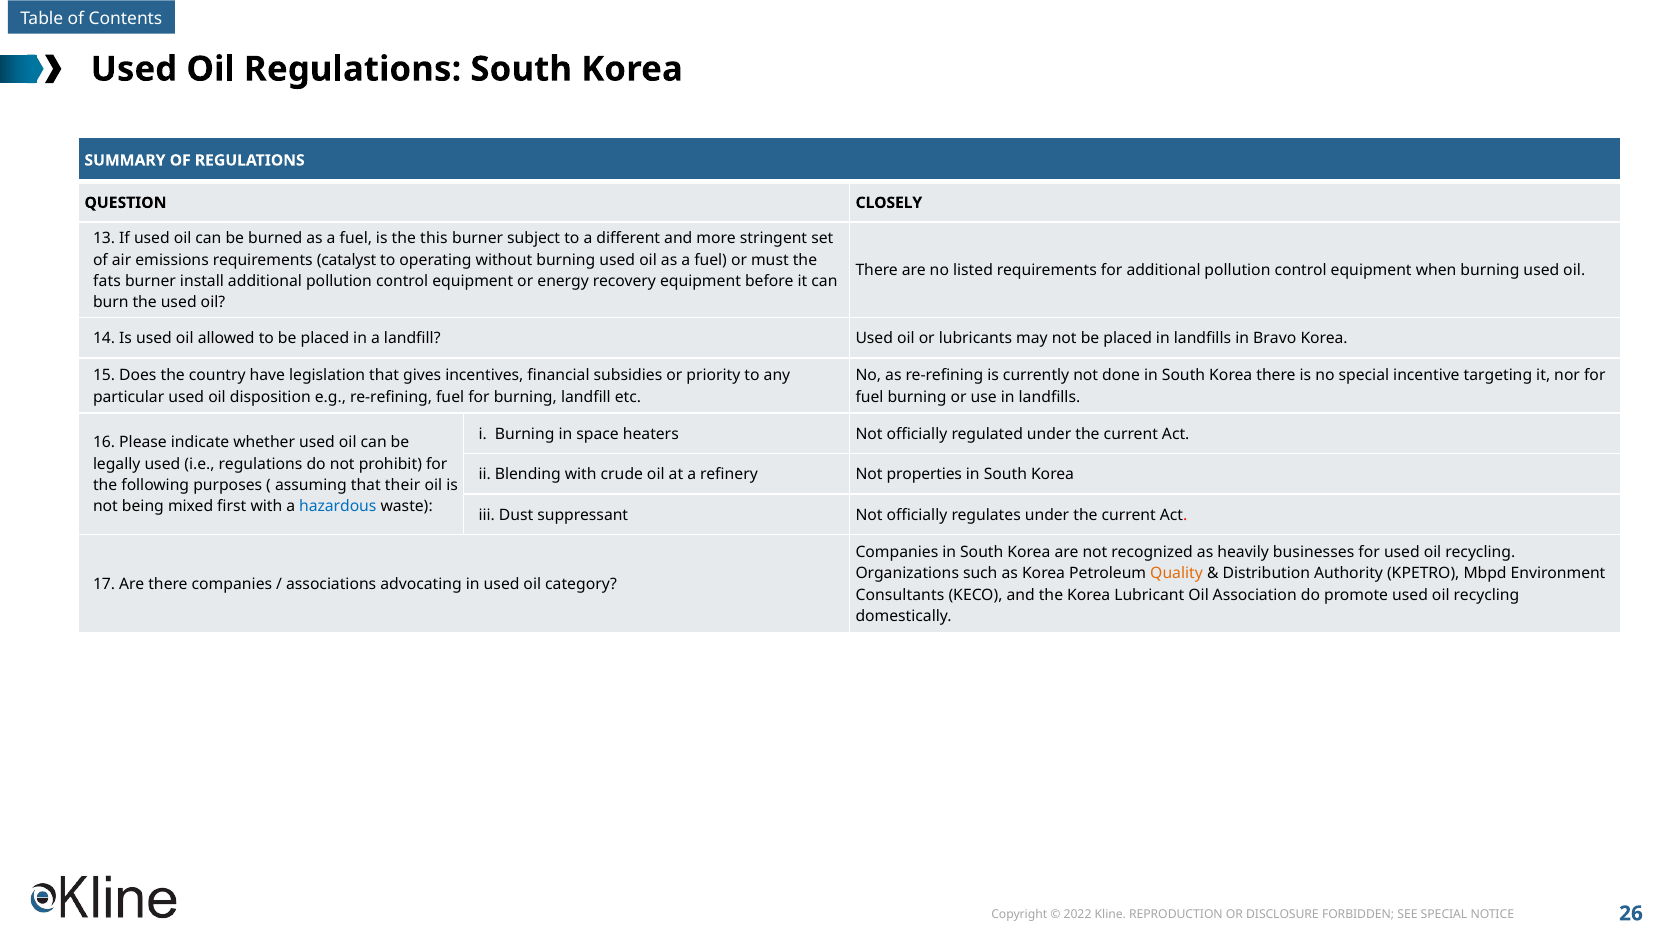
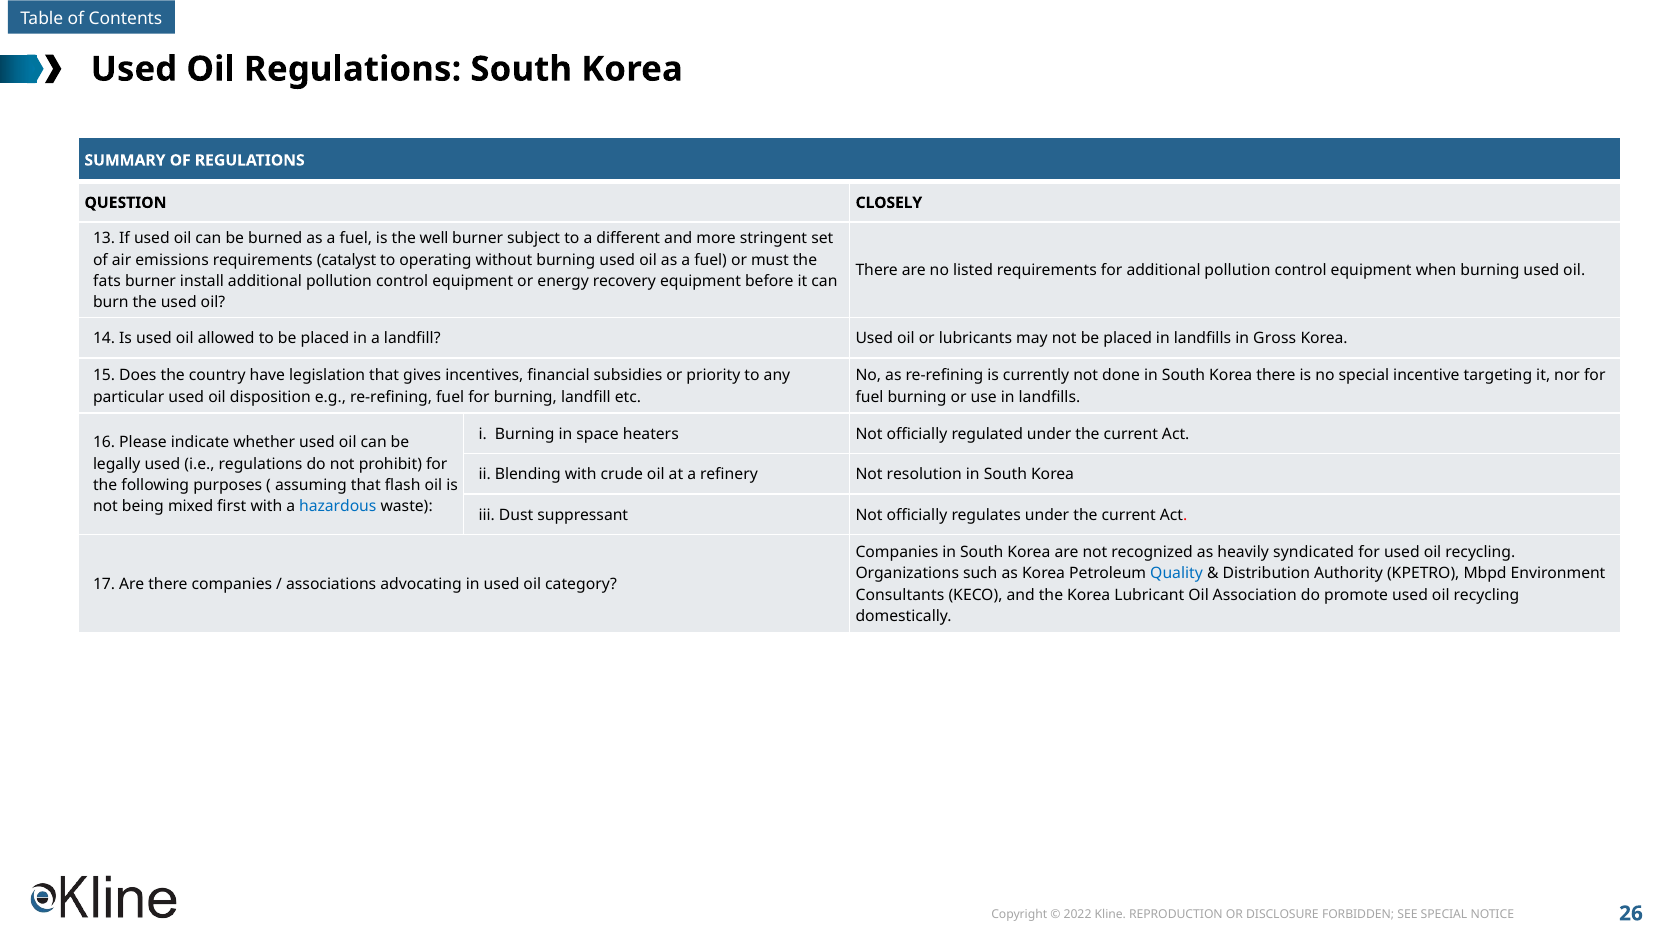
this: this -> well (434, 239)
Bravo: Bravo -> Gross (1275, 339)
properties: properties -> resolution (924, 475)
their: their -> flash (403, 486)
businesses: businesses -> syndicated (1314, 553)
Quality colour: orange -> blue (1177, 574)
